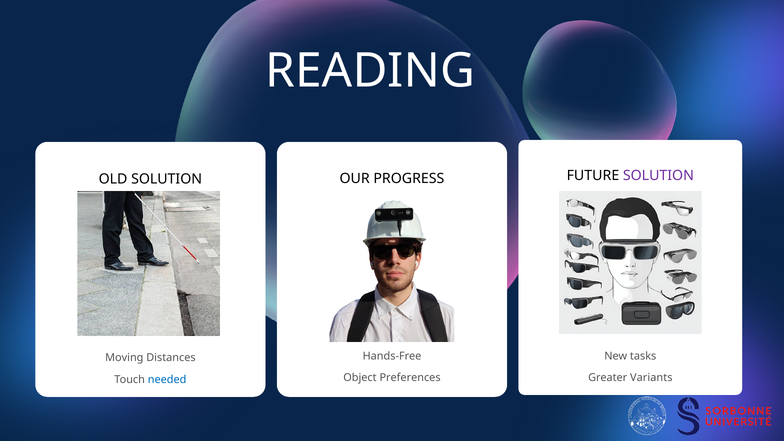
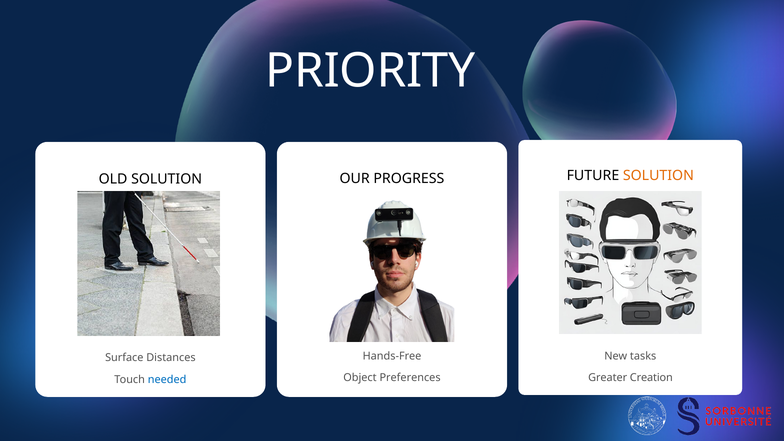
READING: READING -> PRIORITY (370, 71)
SOLUTION colour: purple -> orange (658, 176)
Moving: Moving -> Surface (124, 358)
Variants: Variants -> Creation (651, 378)
